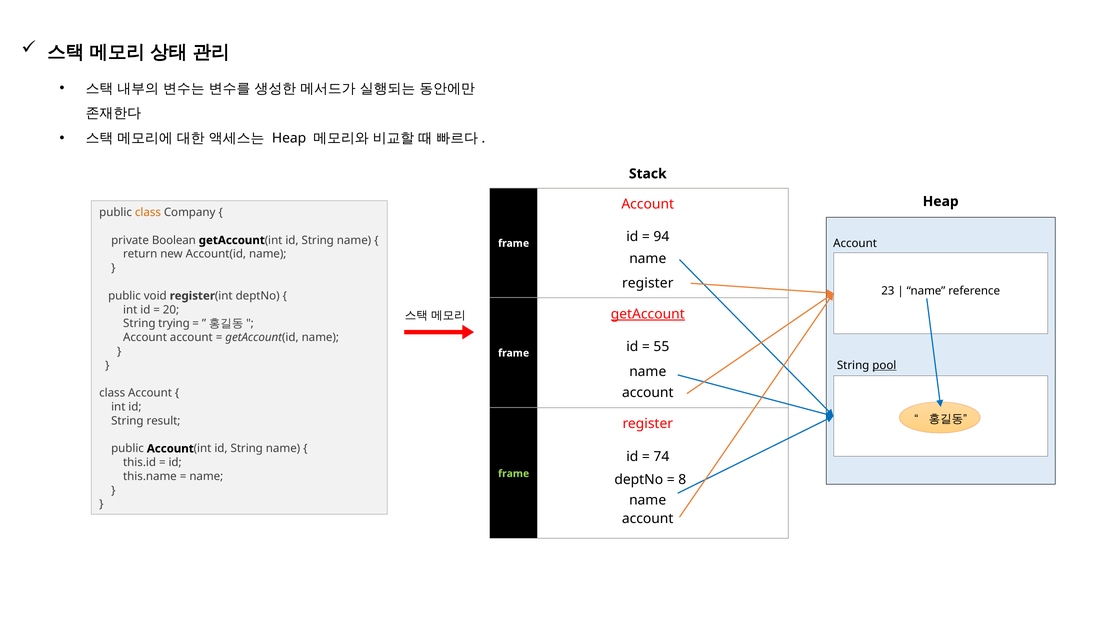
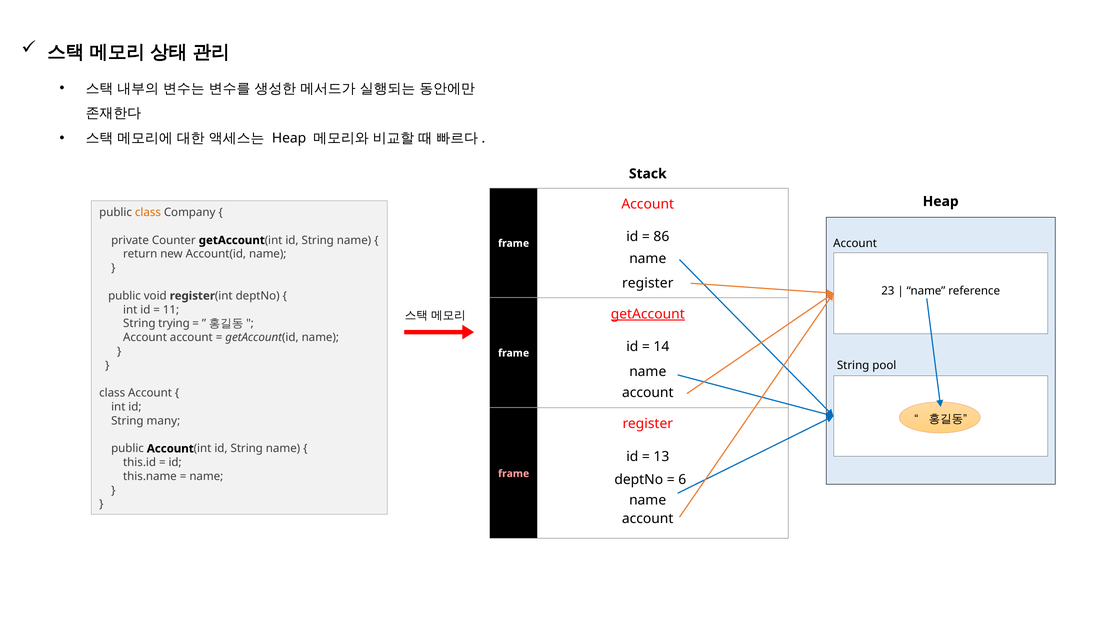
94: 94 -> 86 (661, 237)
Boolean: Boolean -> Counter (174, 240)
20: 20 -> 11 (171, 310)
55: 55 -> 14 (661, 347)
pool underline: present -> none (884, 365)
result: result -> many (163, 421)
74: 74 -> 13 (661, 457)
frame colour: light green -> pink (514, 474)
8: 8 -> 6 (682, 480)
